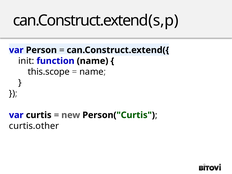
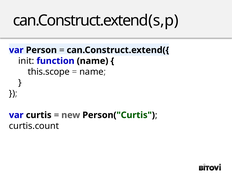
curtis.other: curtis.other -> curtis.count (34, 126)
